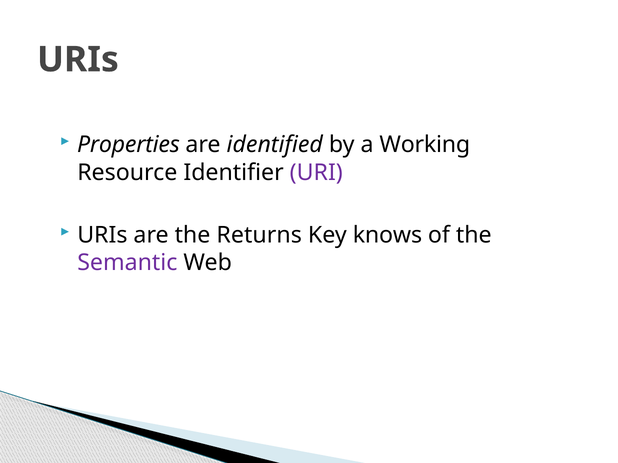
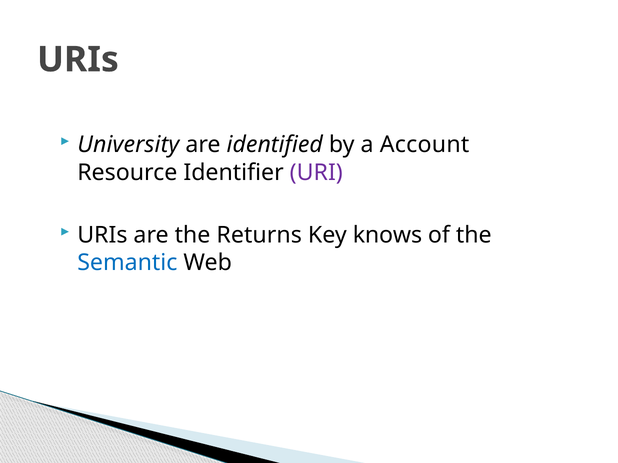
Properties: Properties -> University (128, 145)
Working: Working -> Account (425, 145)
Semantic colour: purple -> blue (127, 263)
